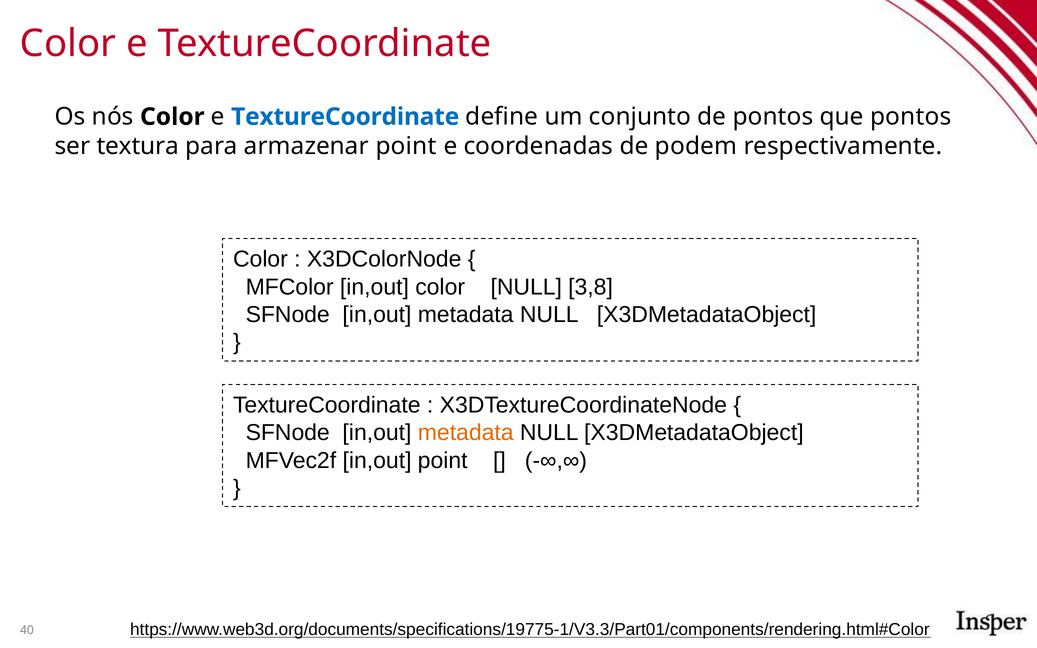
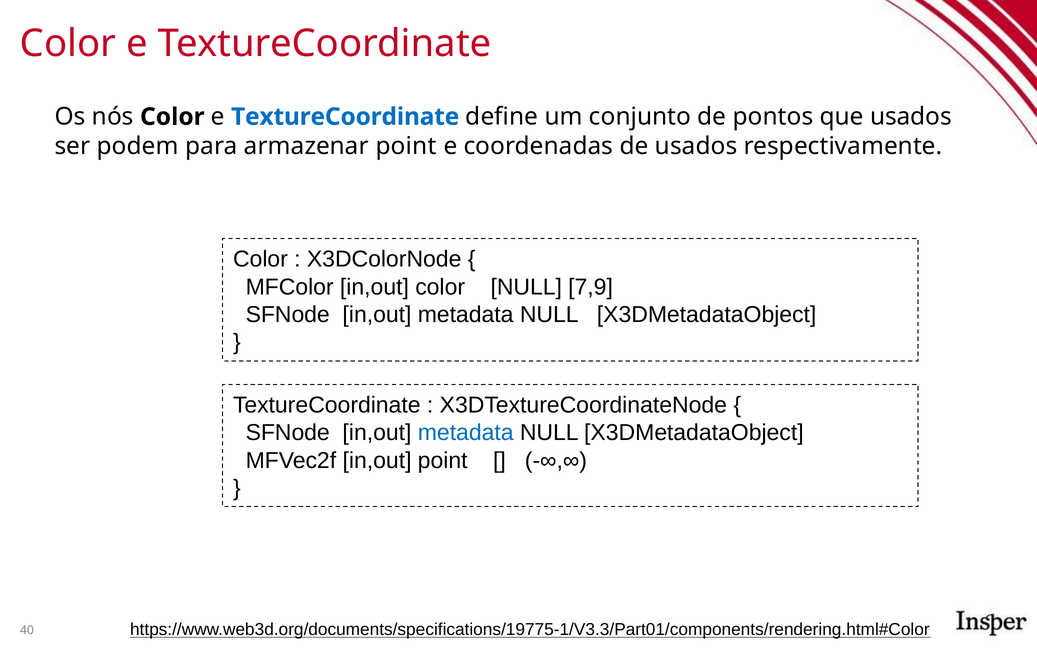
que pontos: pontos -> usados (911, 117)
textura: textura -> podem (138, 146)
de podem: podem -> usados (696, 146)
3,8: 3,8 -> 7,9 (591, 287)
metadata colour: orange -> blue (466, 433)
